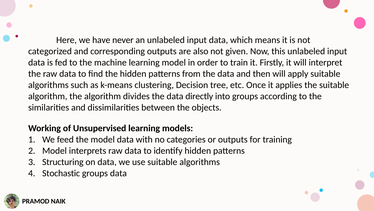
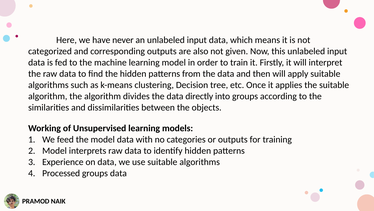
Structuring: Structuring -> Experience (63, 161)
Stochastic: Stochastic -> Processed (61, 173)
